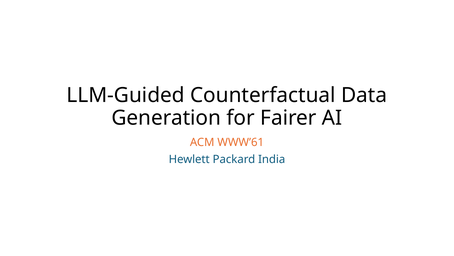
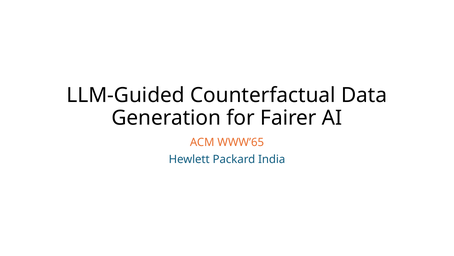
WWW’61: WWW’61 -> WWW’65 (241, 142)
